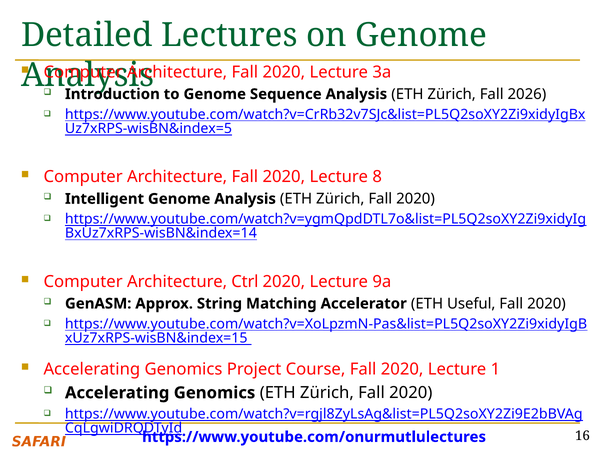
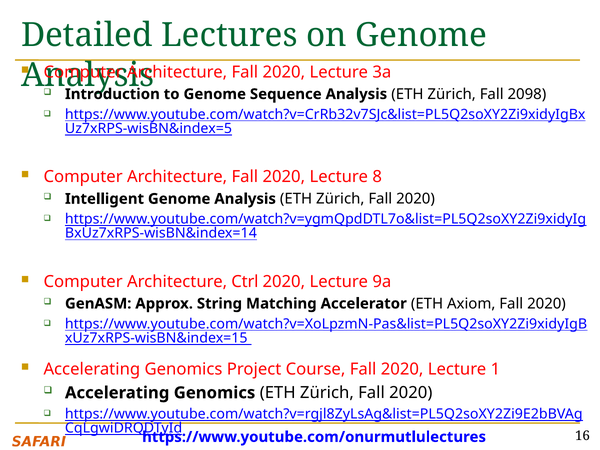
2026: 2026 -> 2098 (527, 94)
Useful: Useful -> Axiom (471, 304)
